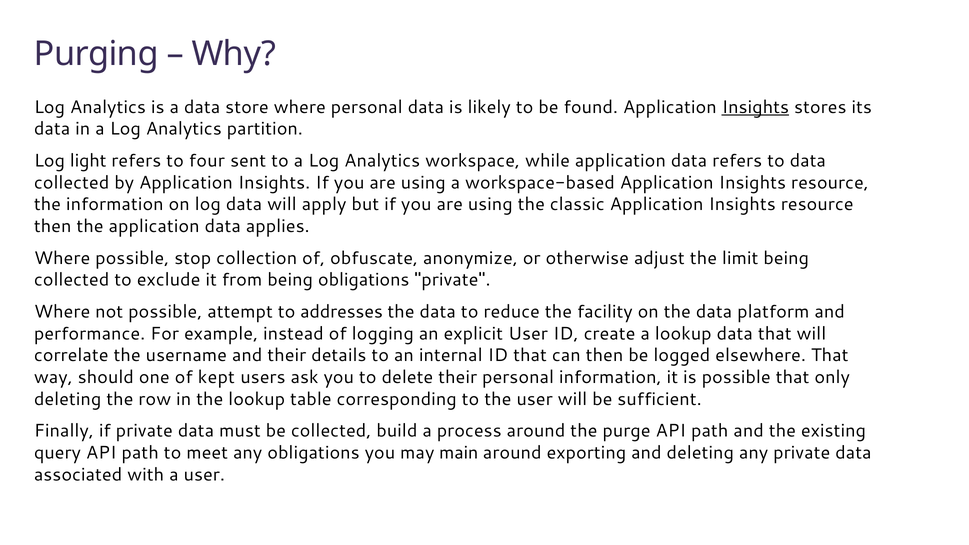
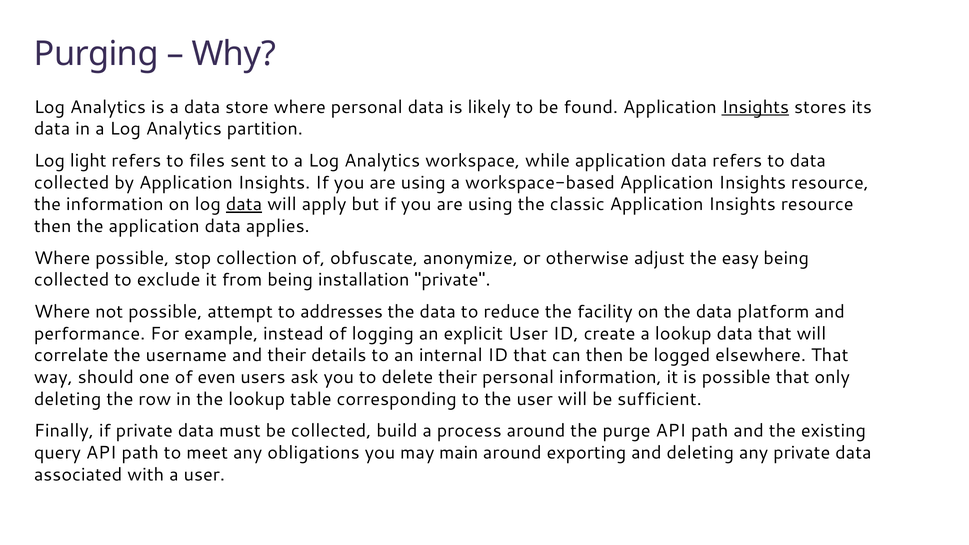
four: four -> files (207, 161)
data underline: none -> present (244, 204)
limit: limit -> easy (740, 258)
being obligations: obligations -> installation (364, 280)
kept: kept -> even (217, 377)
